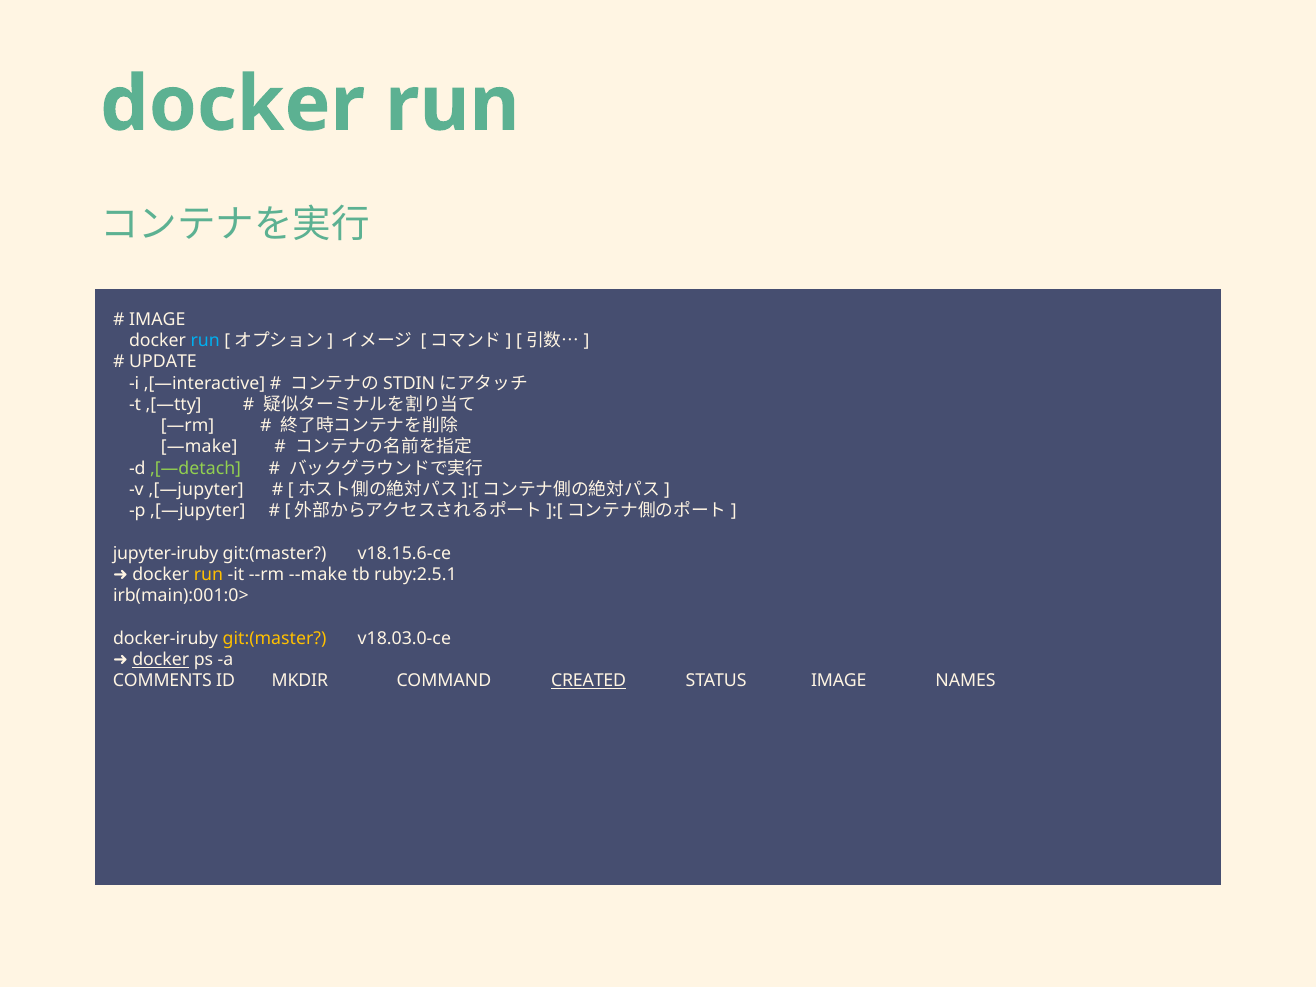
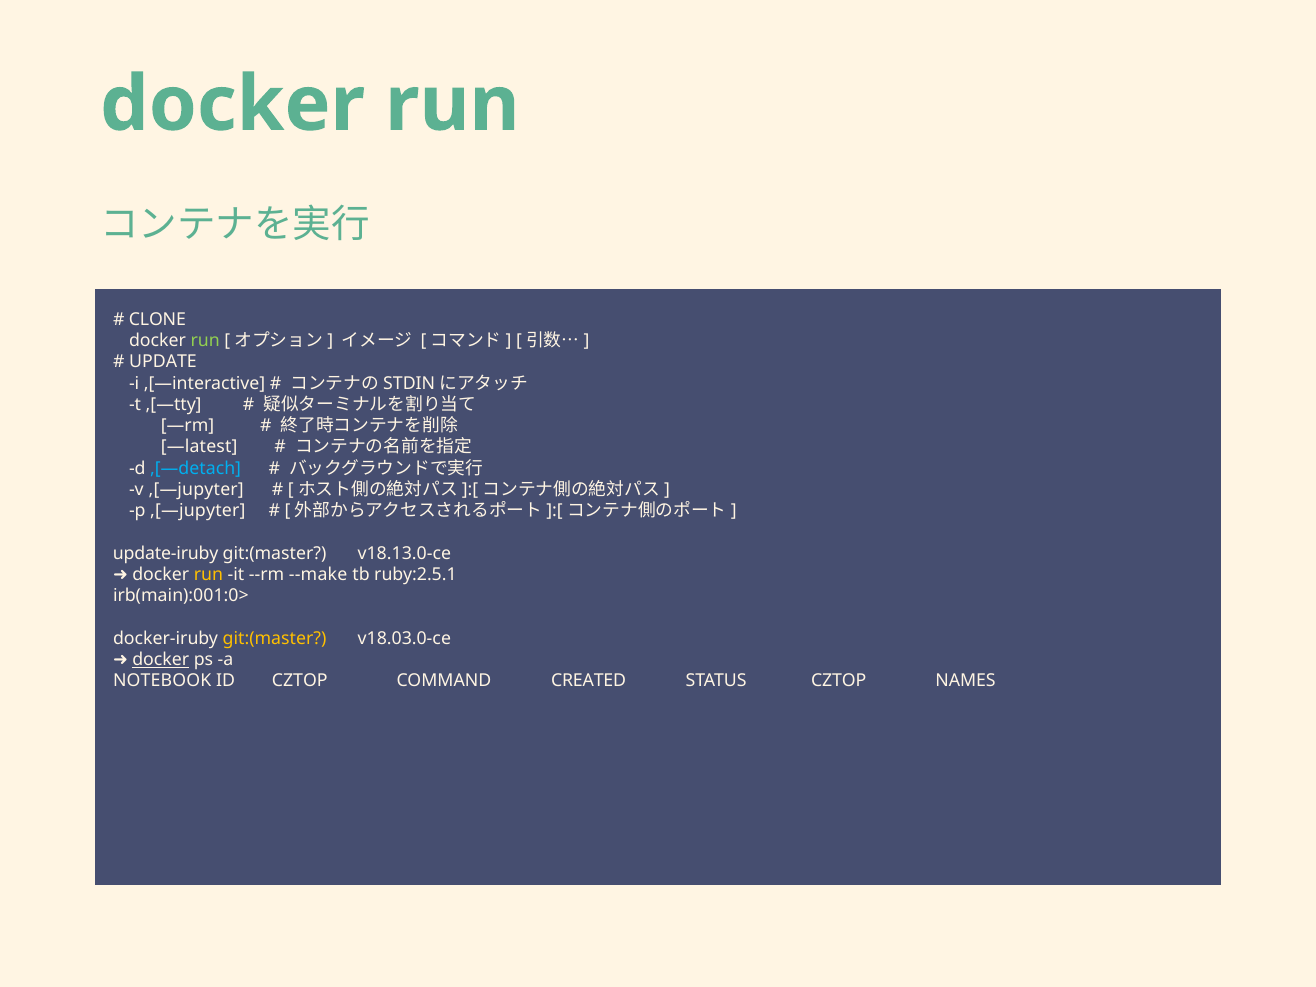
IMAGE: IMAGE -> CLONE (157, 319)
run colour: light blue -> light green (205, 341)
—make: —make -> —latest (199, 447)
,[—detach colour: light green -> light blue (196, 468)
jupyter-iruby: jupyter-iruby -> update-iruby (166, 553)
v18.15.6-ce: v18.15.6-ce -> v18.13.0-ce (404, 553)
COMMENTS: COMMENTS -> NOTEBOOK (162, 681)
ID MKDIR: MKDIR -> CZTOP (300, 681)
CREATED underline: present -> none (589, 681)
STATUS IMAGE: IMAGE -> CZTOP (839, 681)
